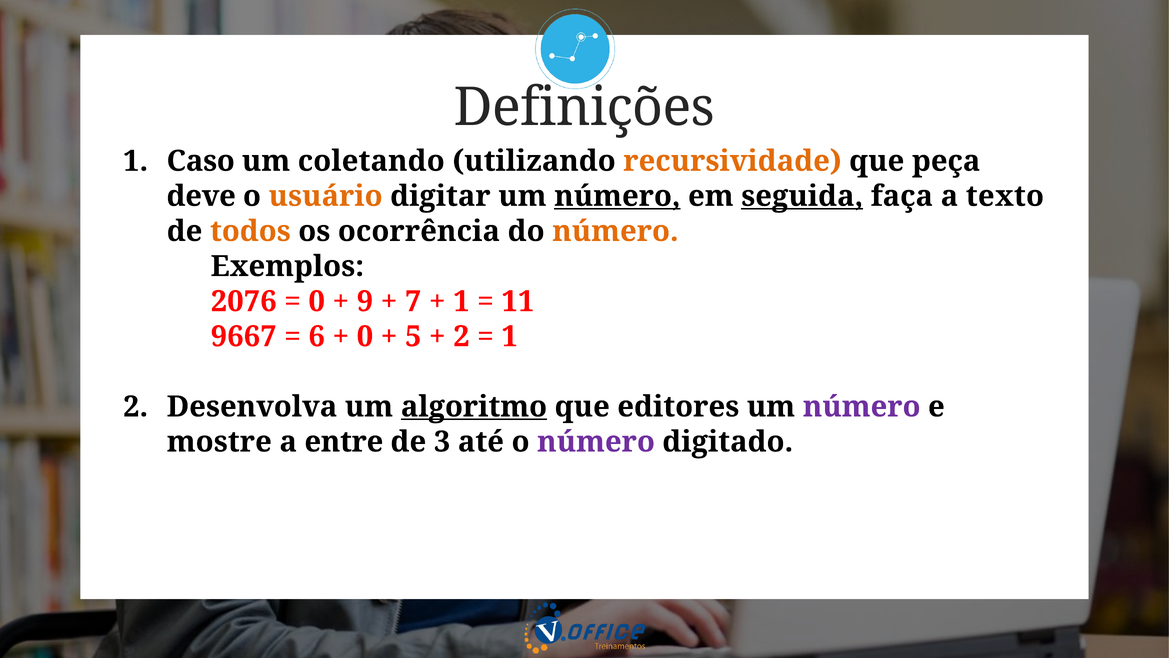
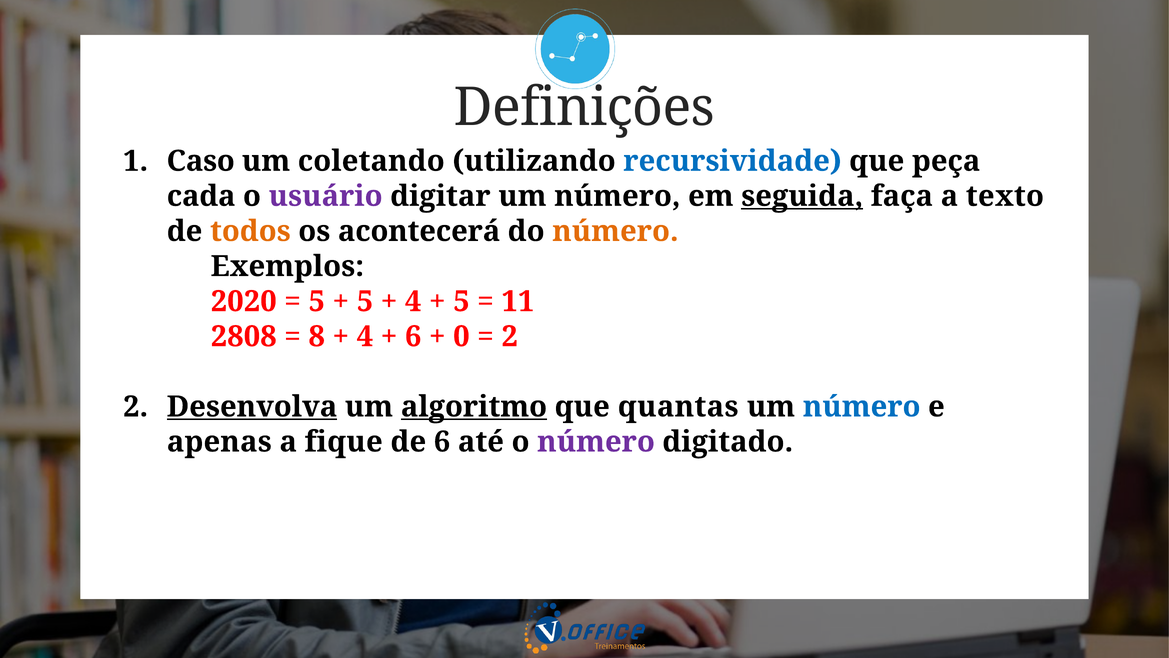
recursividade colour: orange -> blue (732, 161)
deve: deve -> cada (201, 196)
usuário colour: orange -> purple (326, 196)
número underline: present -> none (617, 196)
ocorrência: ocorrência -> acontecerá (419, 231)
2076: 2076 -> 2020 (244, 301)
0: 0 -> 5 (317, 301)
9: 9 -> 5 (365, 301)
7: 7 -> 4 (413, 301)
1: 1 -> 5 (461, 301)
9667: 9667 -> 2808 (244, 336)
6: 6 -> 8 (317, 336)
0: 0 -> 4 (365, 336)
5: 5 -> 6 (413, 336)
2: 2 -> 0 (461, 336)
1: 1 -> 2 (510, 336)
Desenvolva underline: none -> present (252, 406)
editores: editores -> quantas (678, 406)
número colour: purple -> blue (862, 406)
mostre: mostre -> apenas (219, 442)
entre: entre -> fique (344, 442)
de 3: 3 -> 6 (442, 442)
